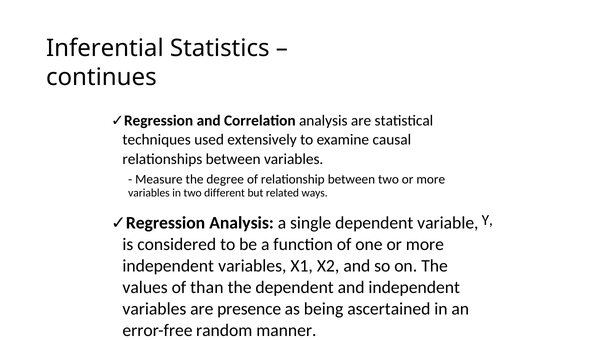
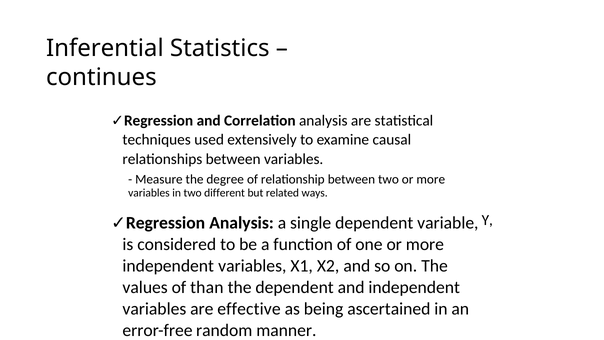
presence: presence -> effective (249, 309)
